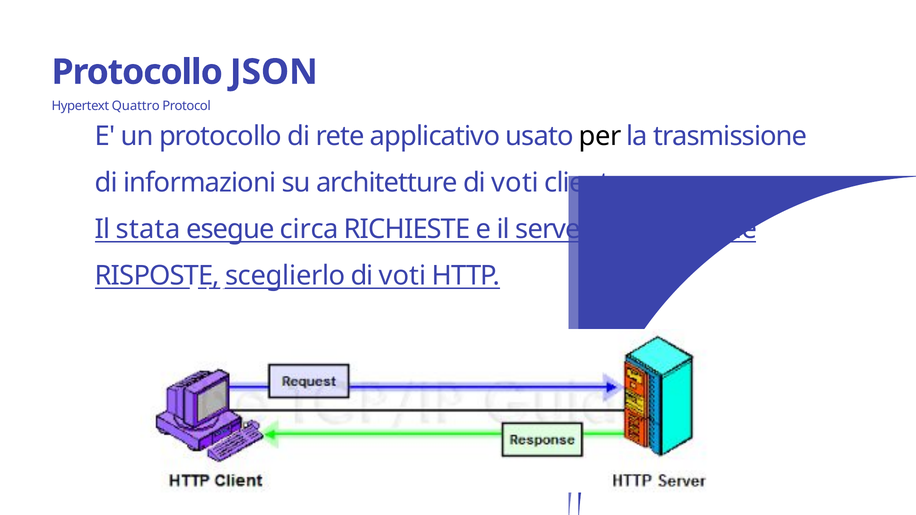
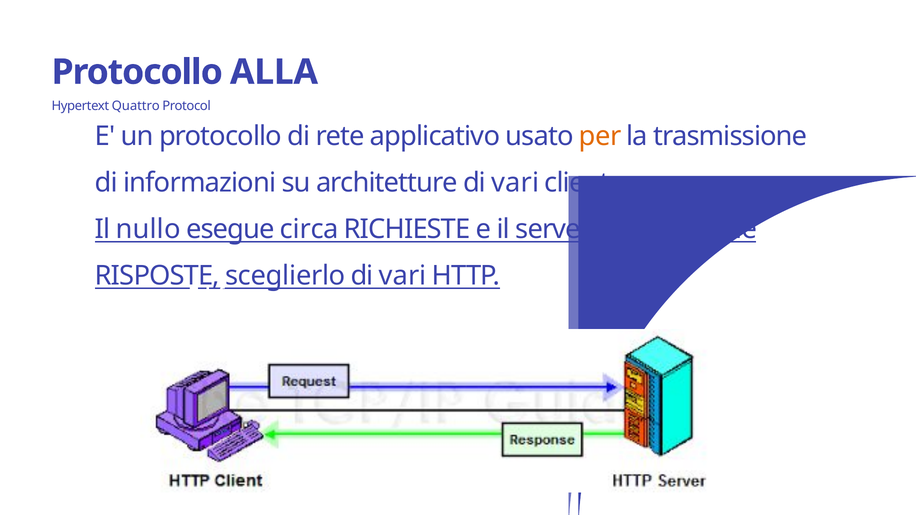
JSON: JSON -> ALLA (274, 72)
per colour: black -> orange (600, 136)
architetture di voti: voti -> vari (515, 183)
stata: stata -> nullo (148, 230)
voti: voti -> vari (403, 276)
